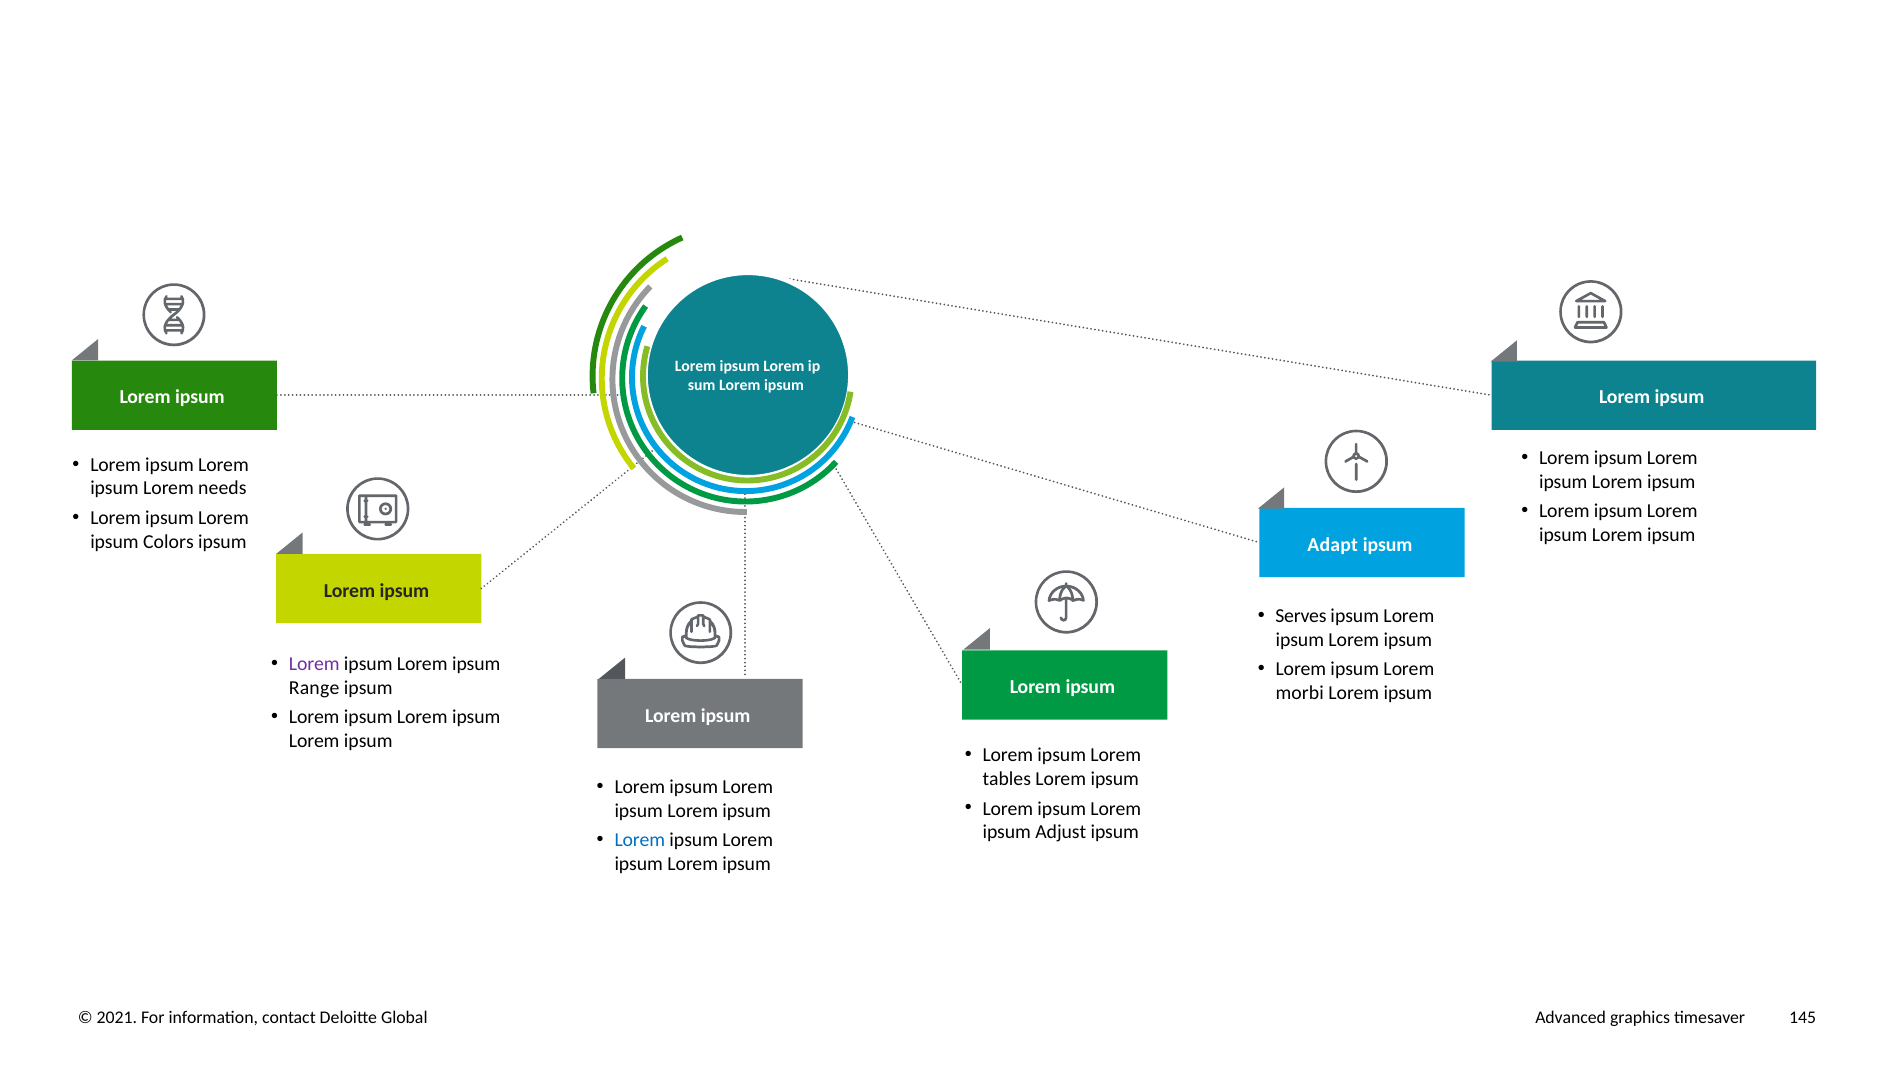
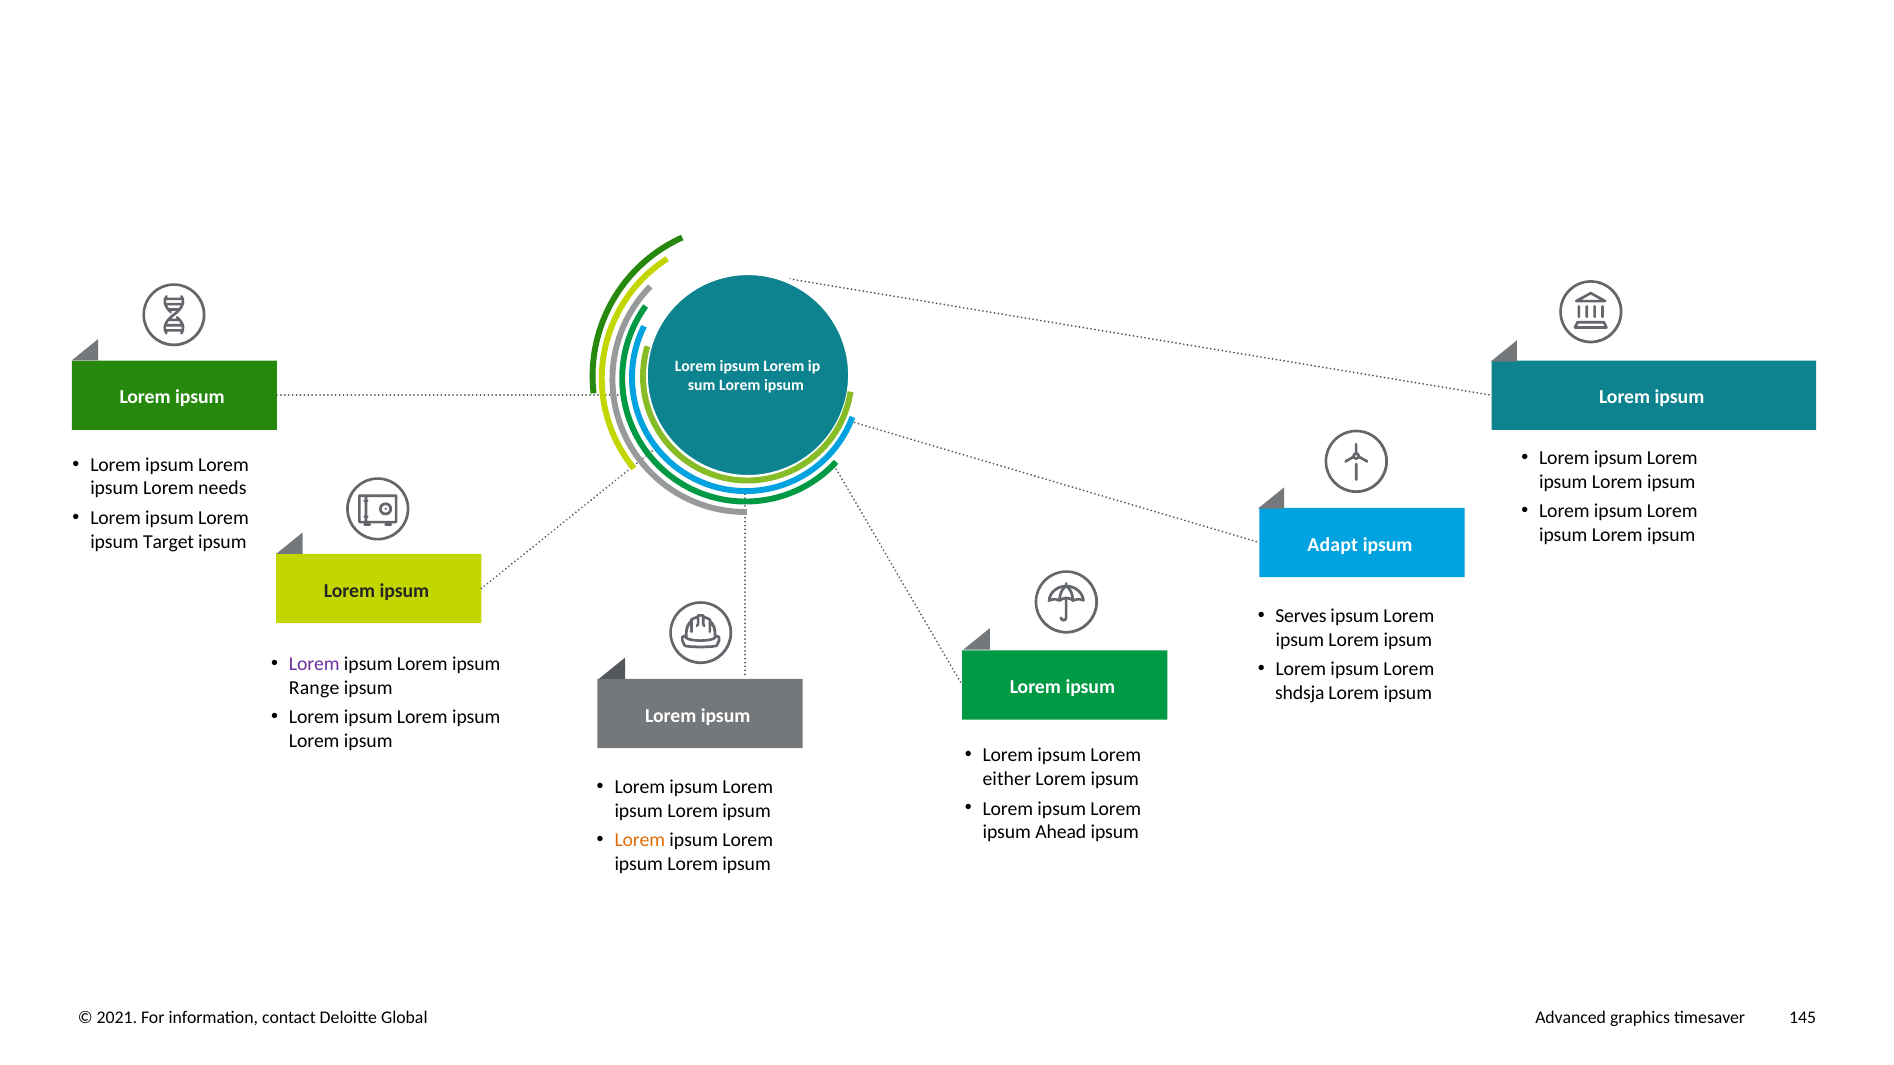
Colors: Colors -> Target (169, 542)
morbi: morbi -> shdsja (1300, 693)
tables: tables -> either (1007, 779)
Adjust: Adjust -> Ahead (1061, 833)
Lorem colour: blue -> orange (640, 841)
